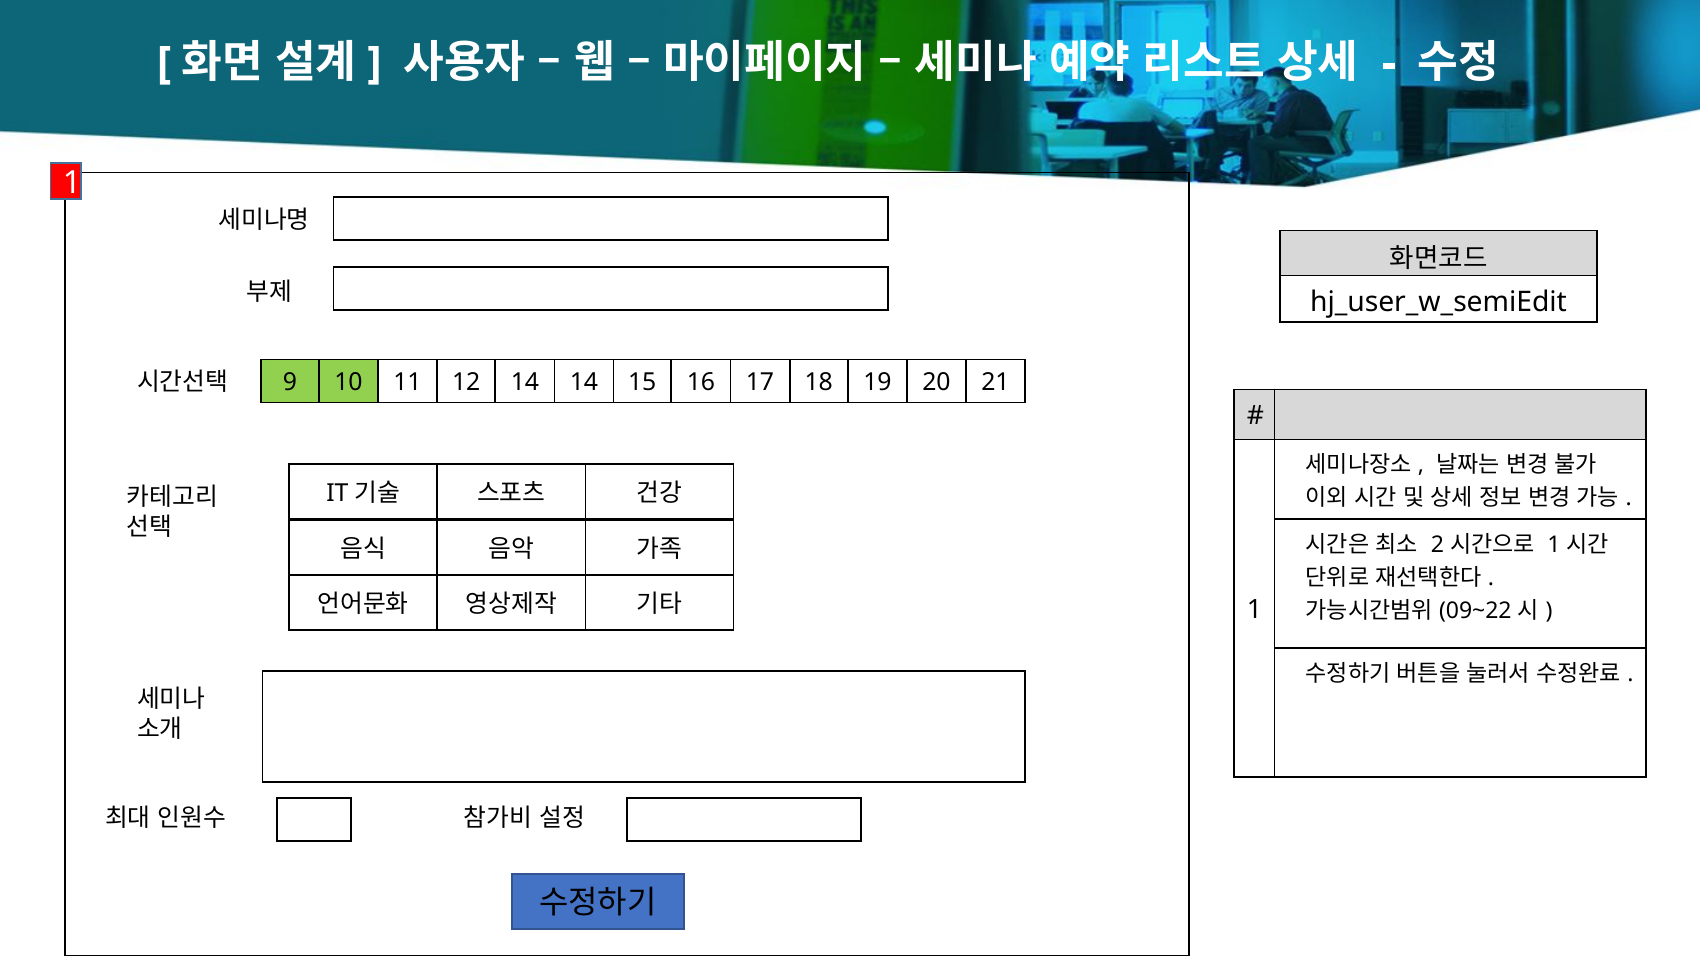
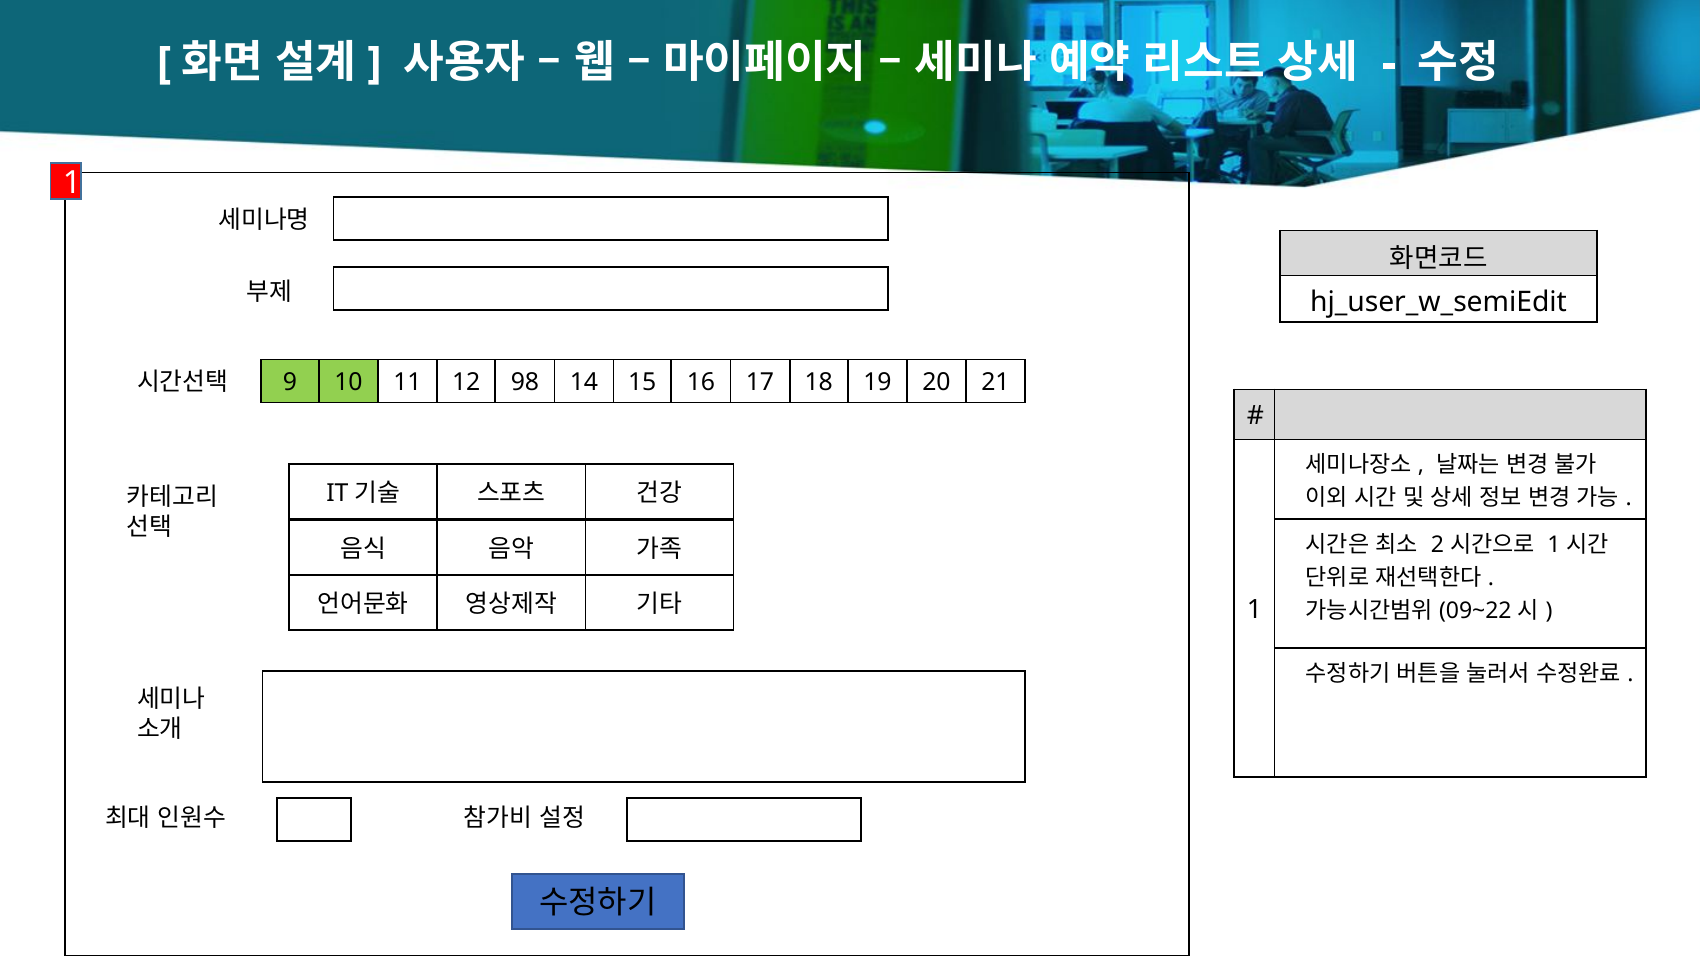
12 14: 14 -> 98 (525, 383)
